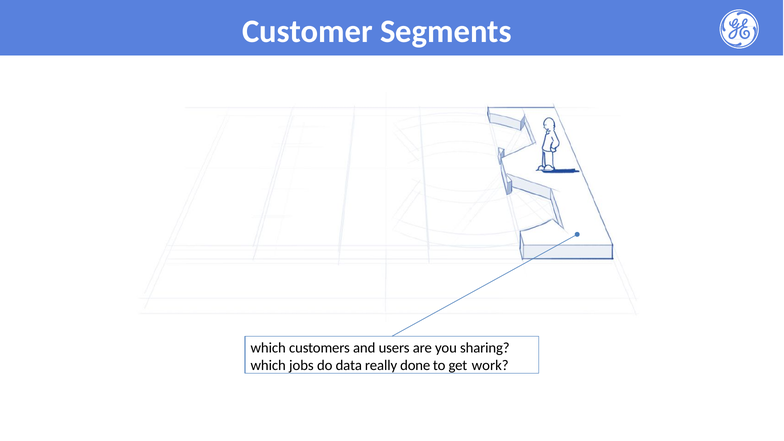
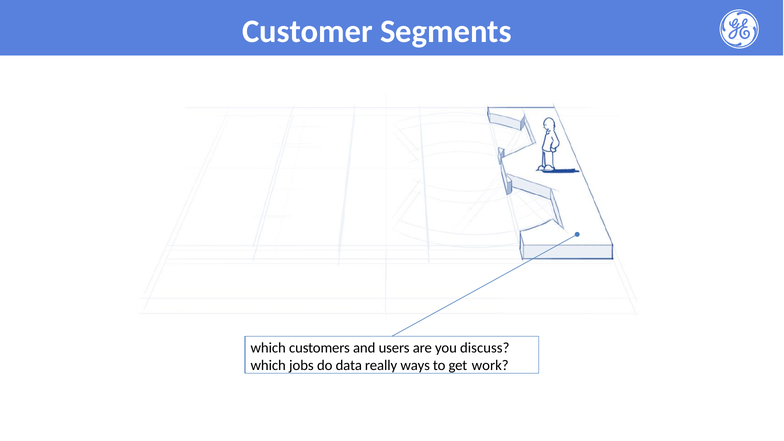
sharing: sharing -> discuss (485, 348)
done: done -> ways (415, 365)
